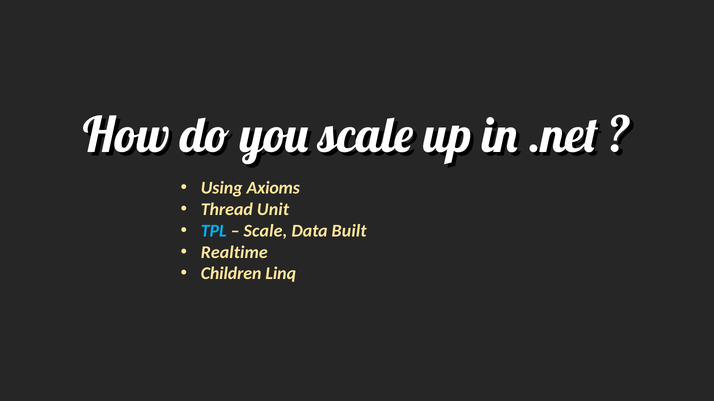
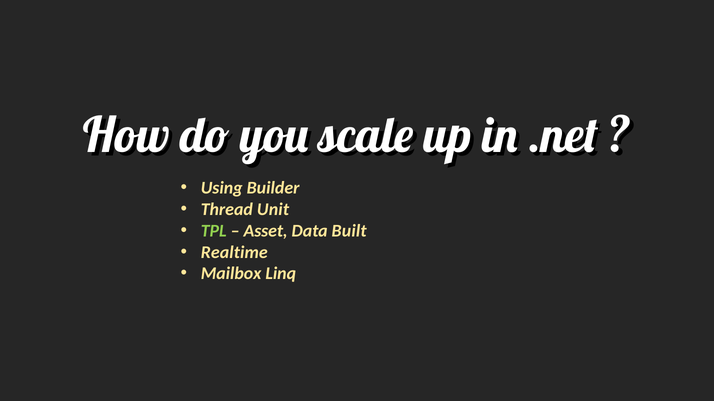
Axioms: Axioms -> Builder (273, 188)
TPL colour: light blue -> light green (214, 231)
Scale: Scale -> Asset (266, 231)
Children: Children -> Mailbox (231, 274)
